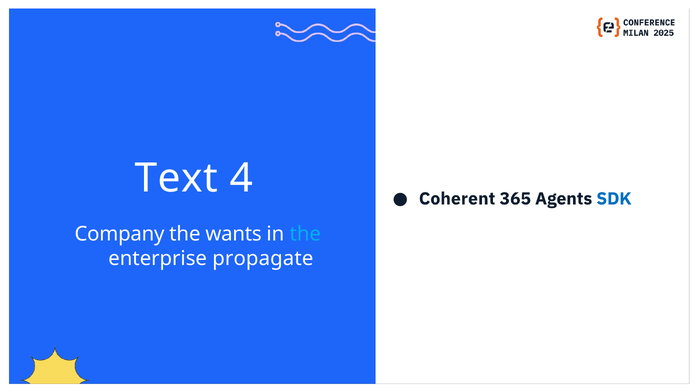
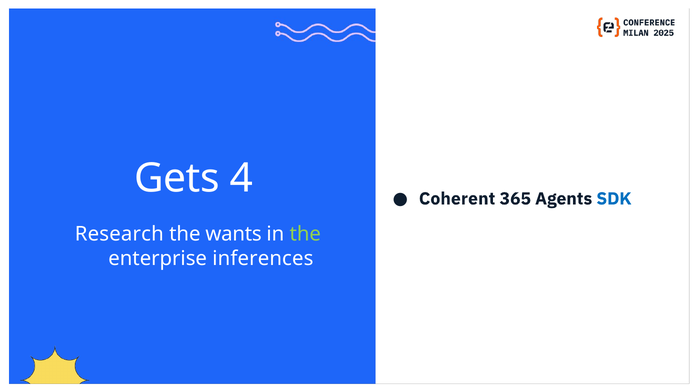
Text: Text -> Gets (177, 179)
Company: Company -> Research (119, 235)
the colour: light blue -> light green (305, 235)
propagate: propagate -> inferences (263, 259)
